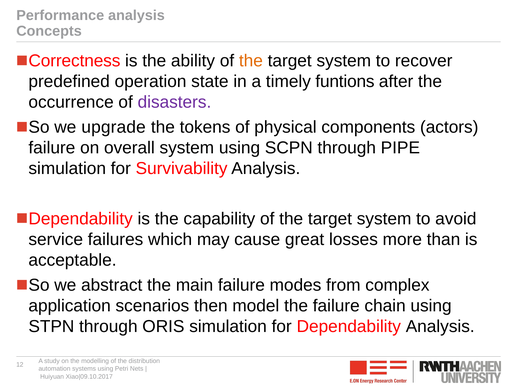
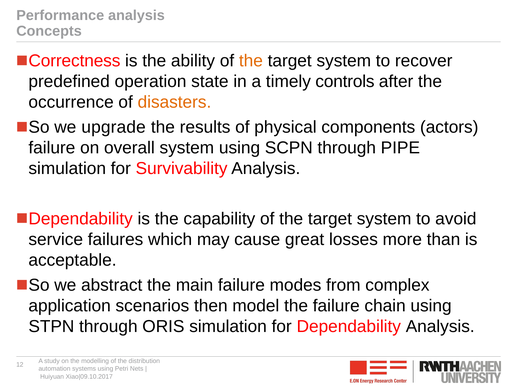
funtions: funtions -> controls (345, 81)
disasters colour: purple -> orange (174, 102)
tokens: tokens -> results (205, 127)
